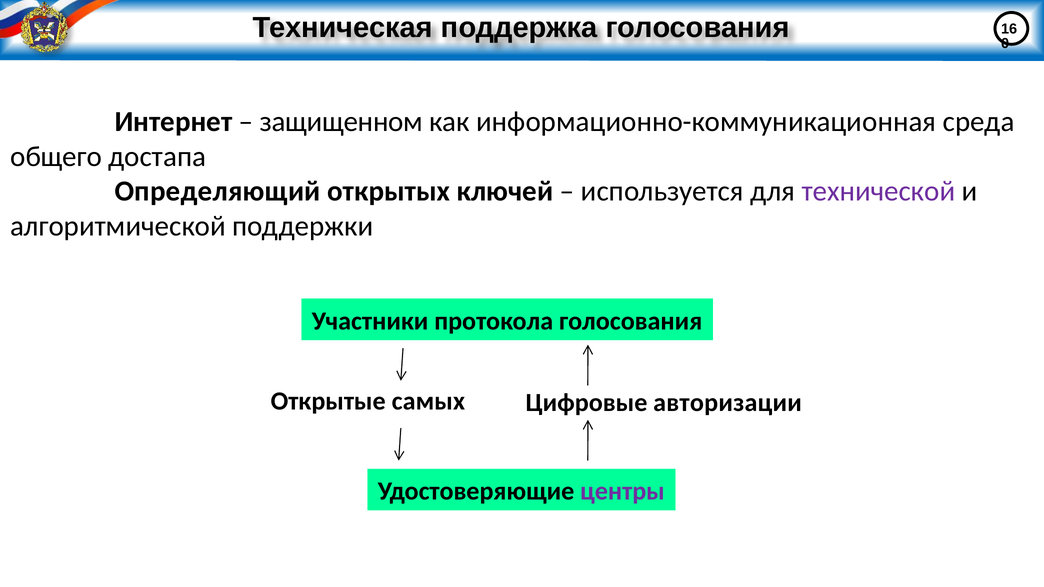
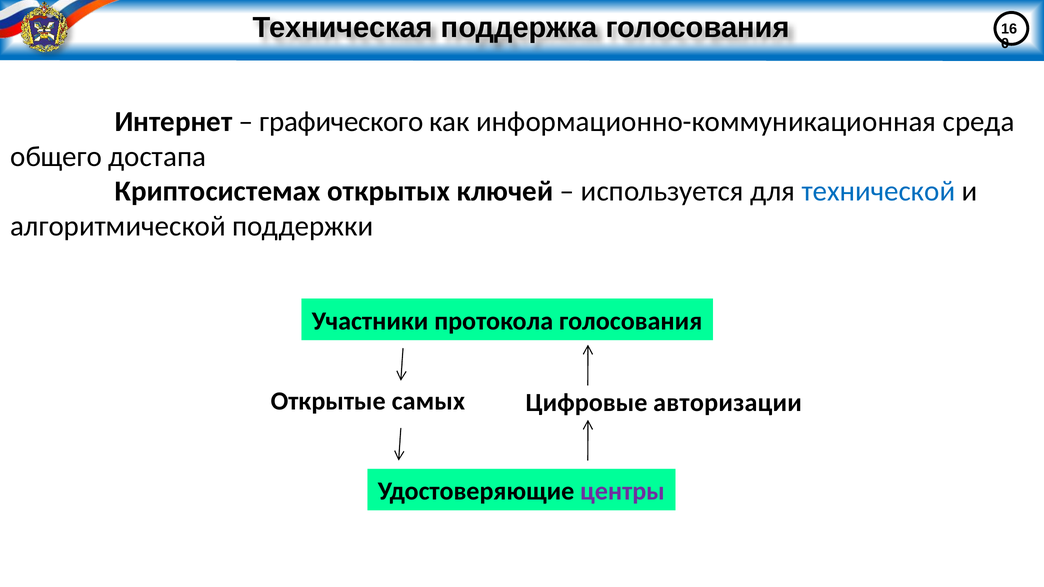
защищенном: защищенном -> графического (341, 122)
Определяющий: Определяющий -> Криптосистемах (218, 191)
технической colour: purple -> blue (878, 191)
